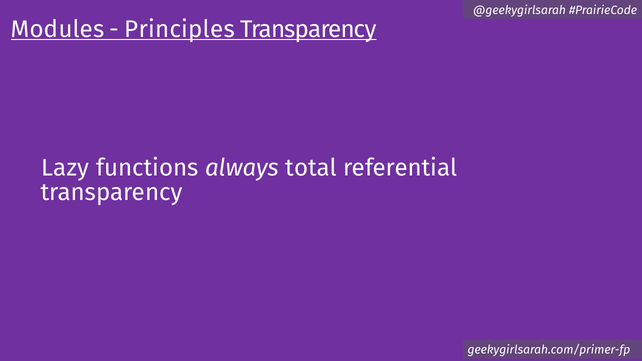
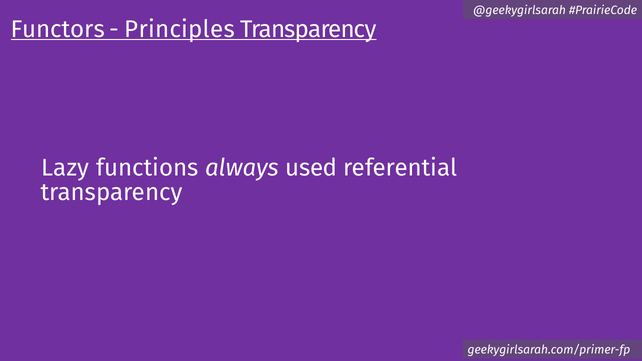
Modules: Modules -> Functors (58, 29)
total: total -> used (311, 168)
